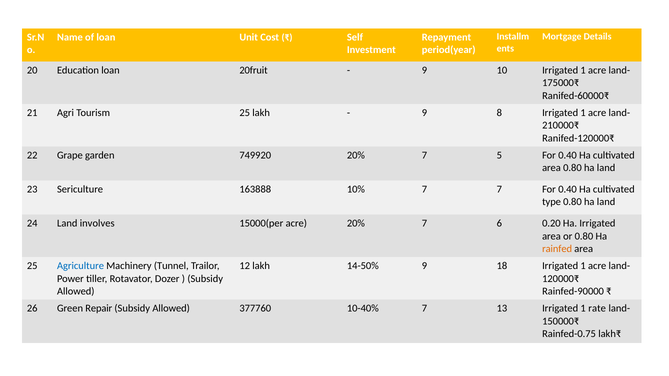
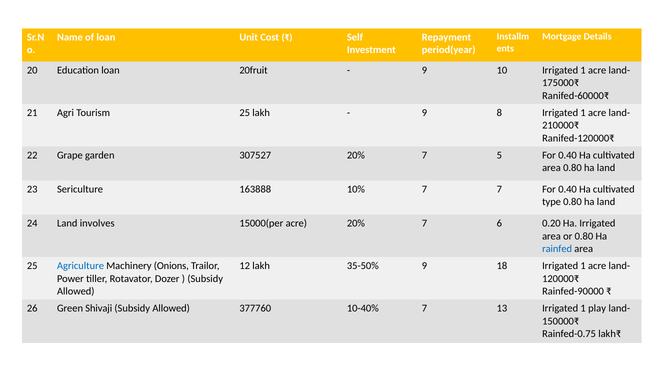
749920: 749920 -> 307527 (255, 155)
rainfed colour: orange -> blue (557, 249)
Tunnel: Tunnel -> Onions (171, 266)
14-50%: 14-50% -> 35-50% (363, 266)
Repair: Repair -> Shivaji (99, 309)
rate: rate -> play (597, 309)
